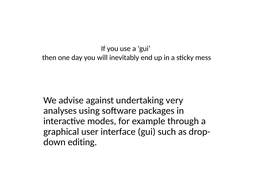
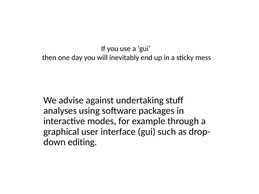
very: very -> stuff (175, 100)
